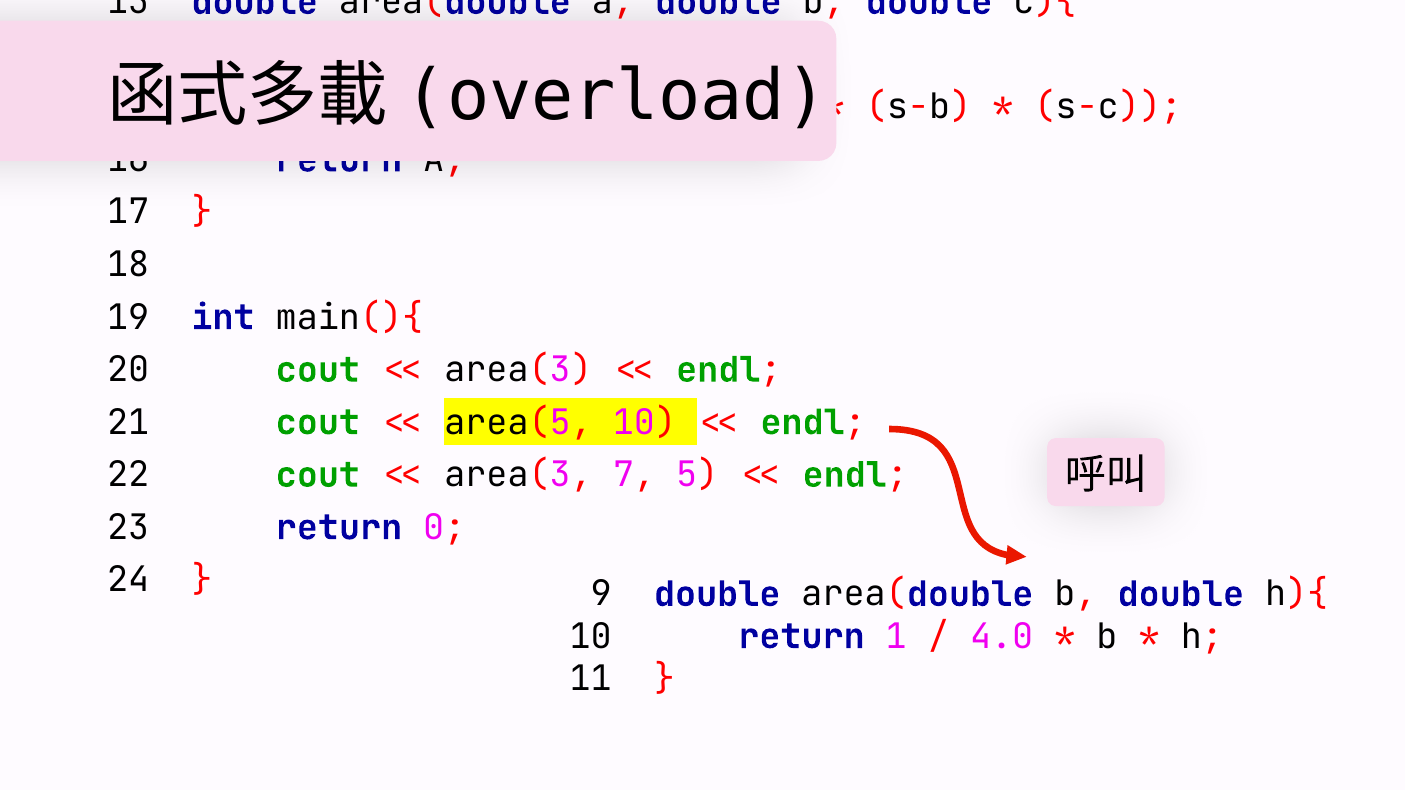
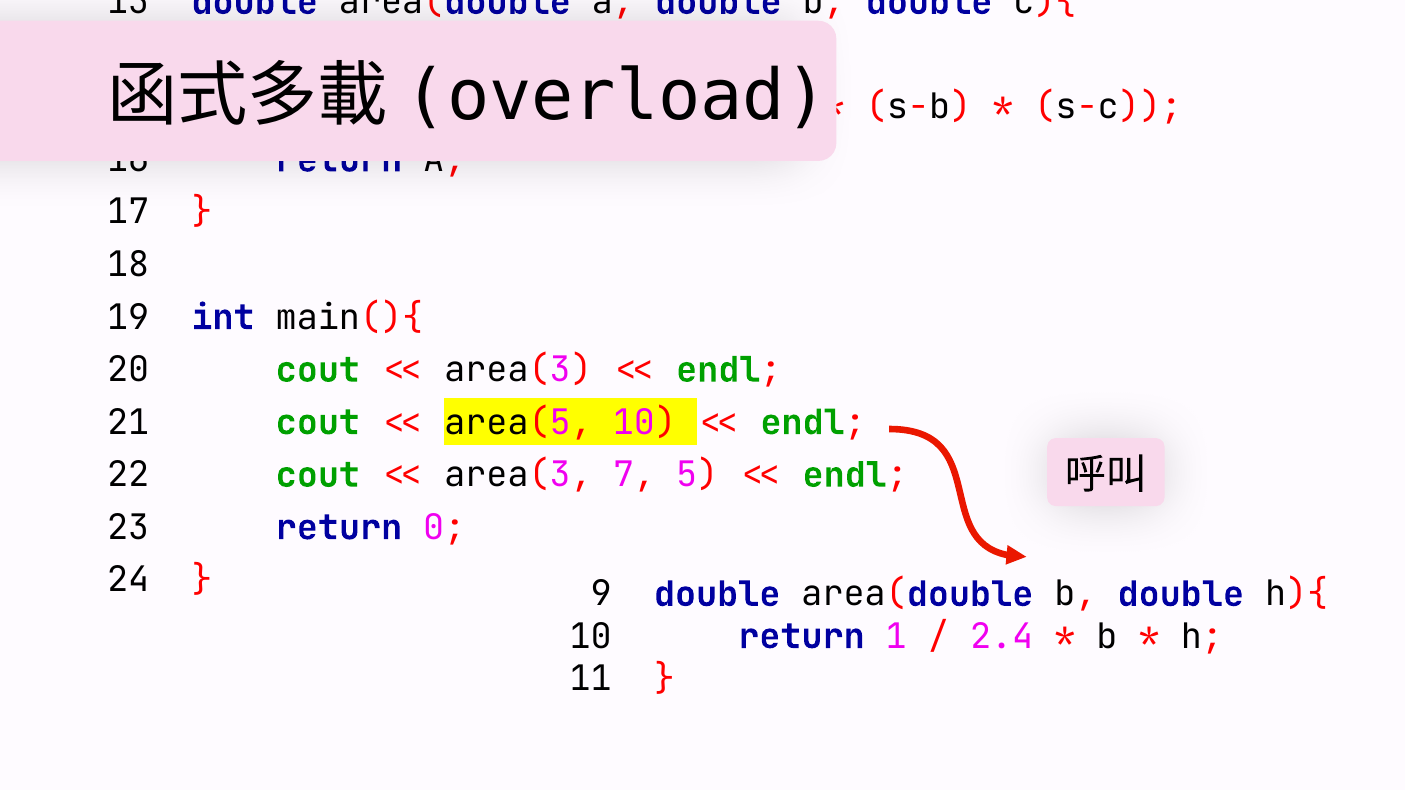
4.0: 4.0 -> 2.4 (1002, 637)
